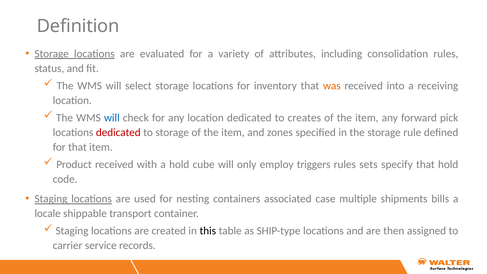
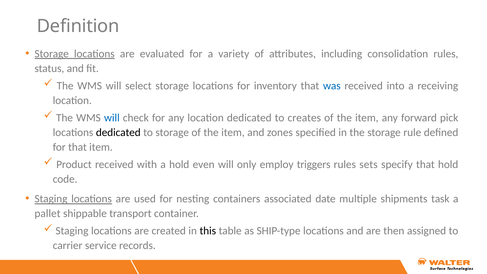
was colour: orange -> blue (332, 86)
dedicated colour: red -> black (118, 132)
cube: cube -> even (204, 164)
case: case -> date (326, 199)
bills: bills -> task (440, 199)
locale: locale -> pallet (48, 214)
